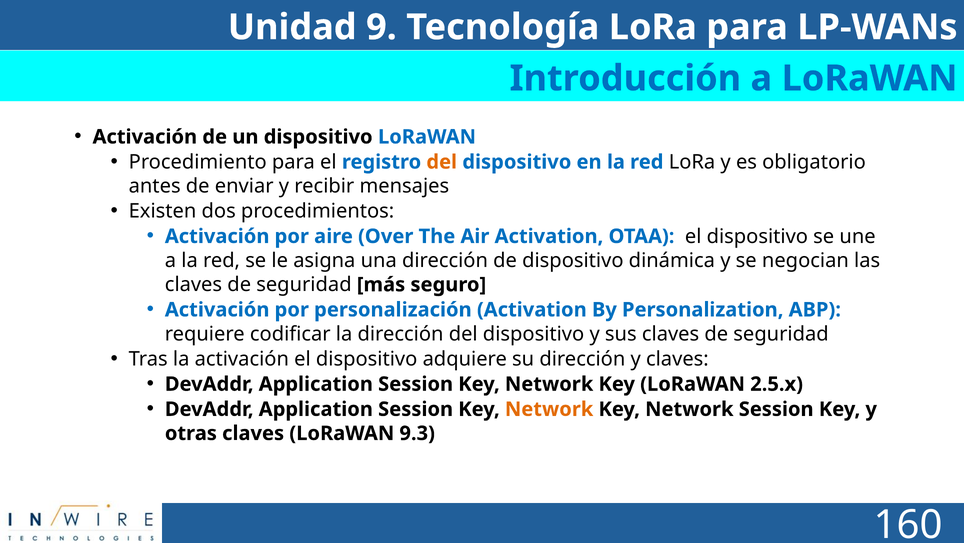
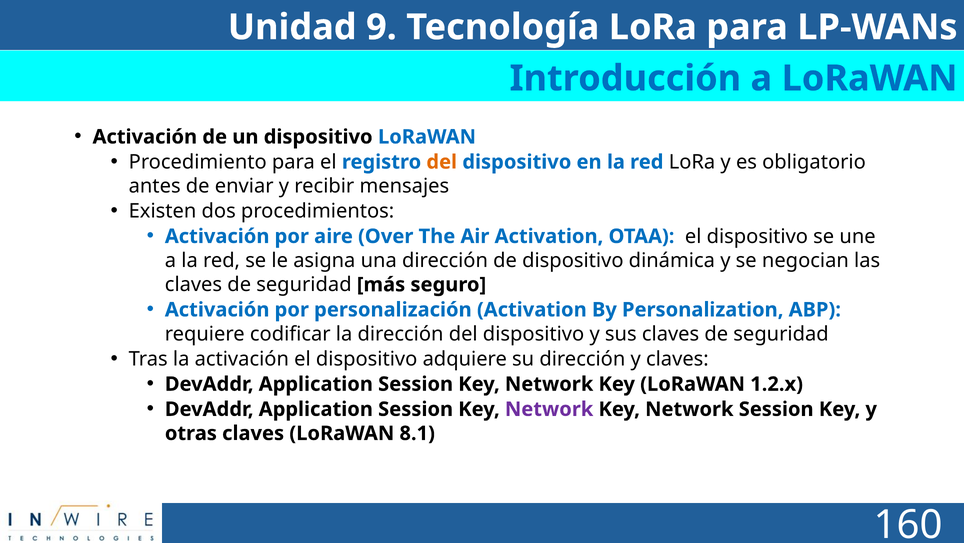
2.5.x: 2.5.x -> 1.2.x (777, 384)
Network colour: orange -> purple (549, 409)
9.3: 9.3 -> 8.1 (417, 433)
